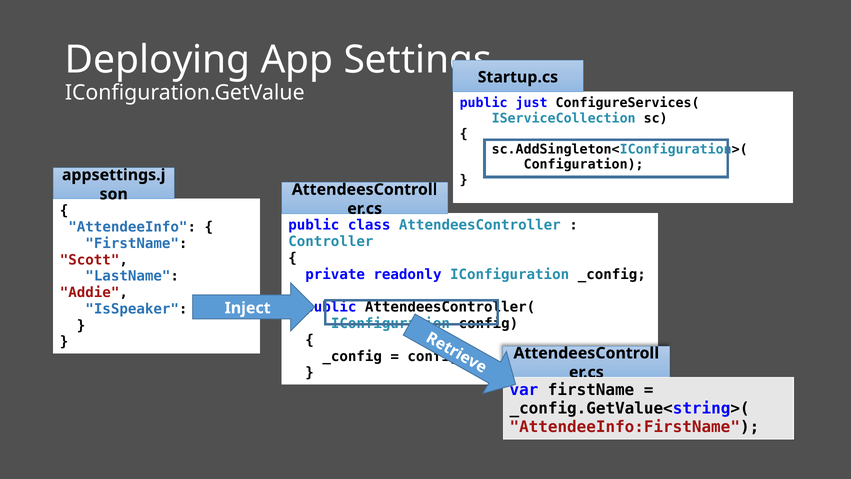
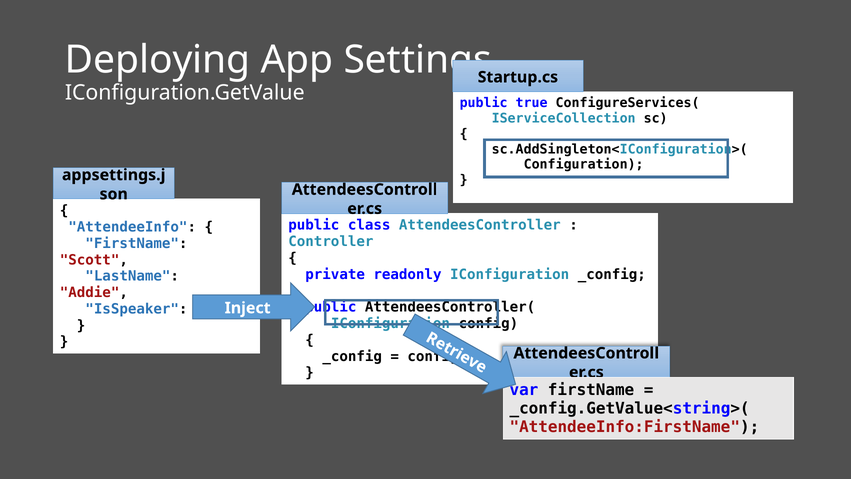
public just: just -> true (532, 103)
